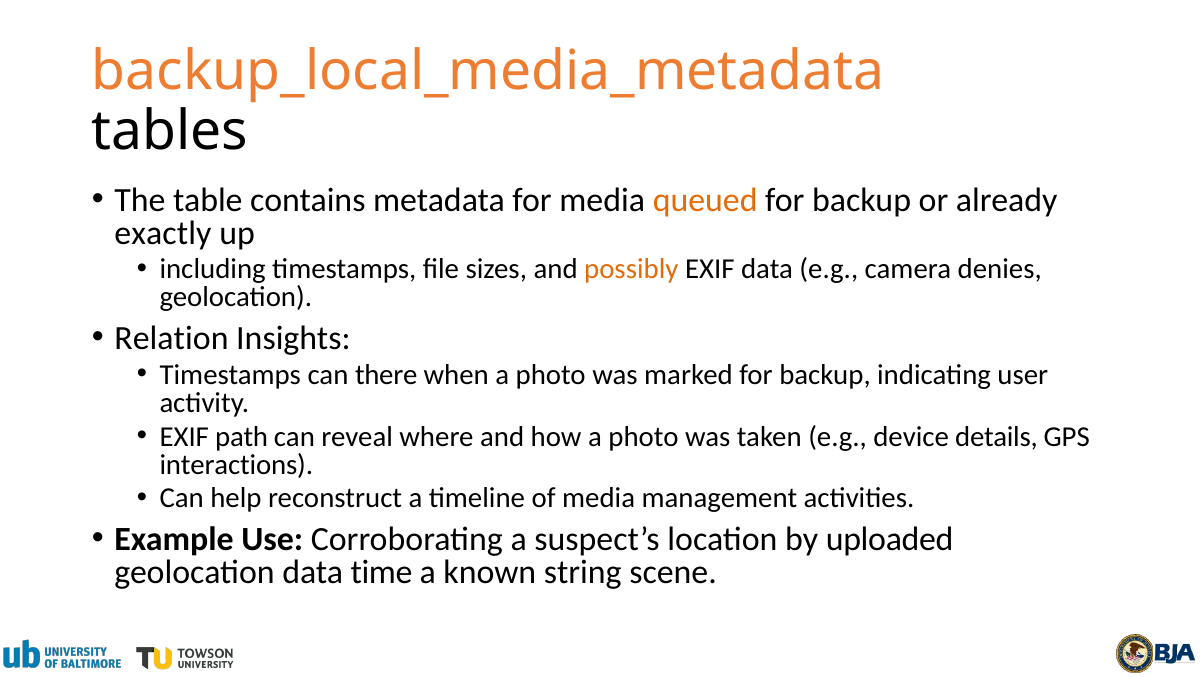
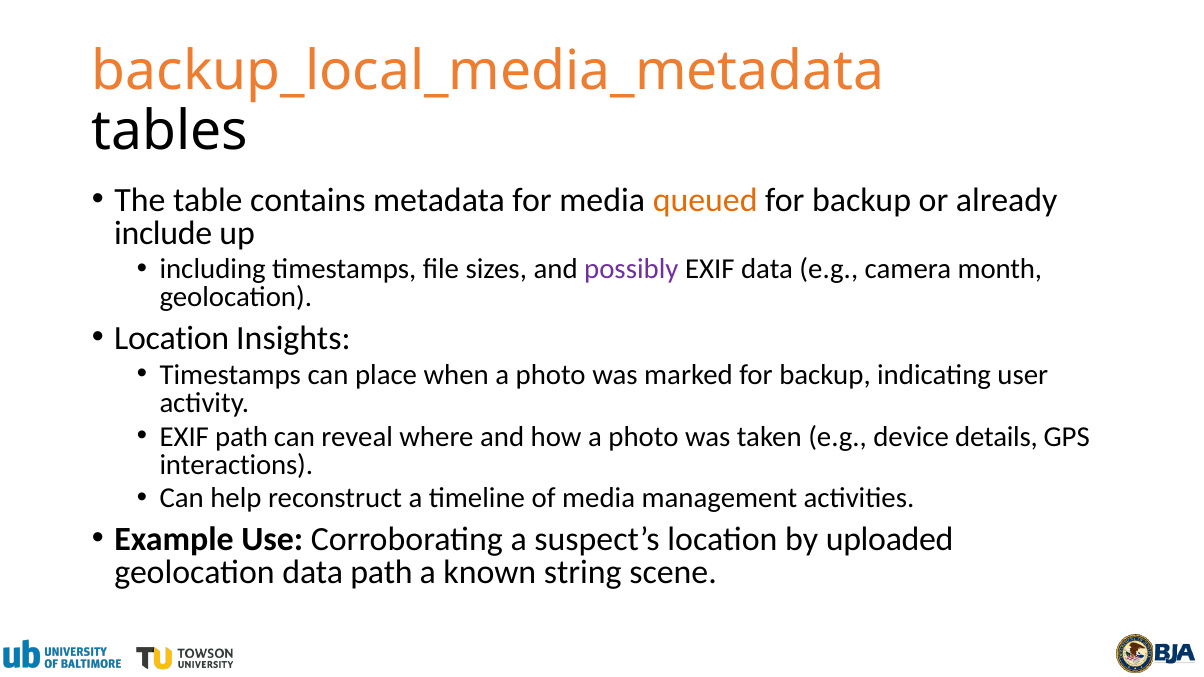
exactly: exactly -> include (163, 233)
possibly colour: orange -> purple (631, 269)
denies: denies -> month (1000, 269)
Relation: Relation -> Location (172, 339)
there: there -> place (386, 375)
data time: time -> path (382, 573)
